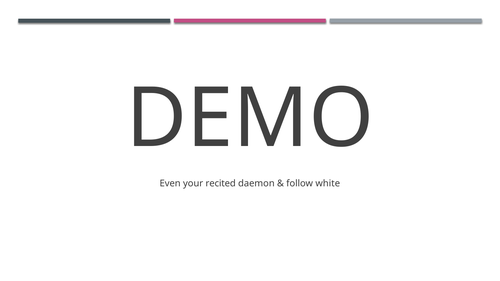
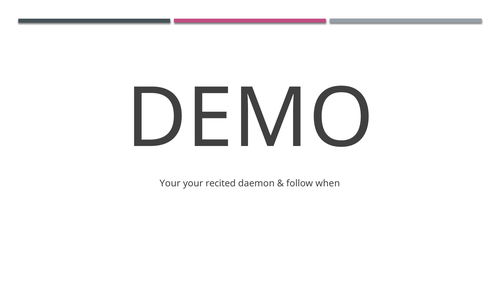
Even: Even -> Your (170, 184)
white: white -> when (328, 184)
